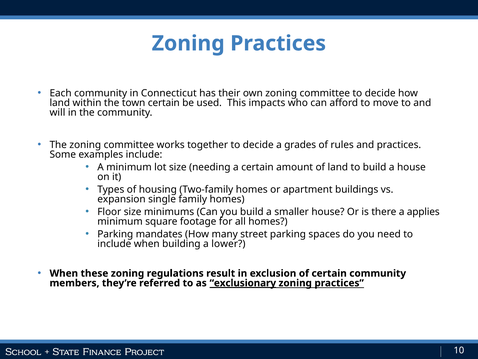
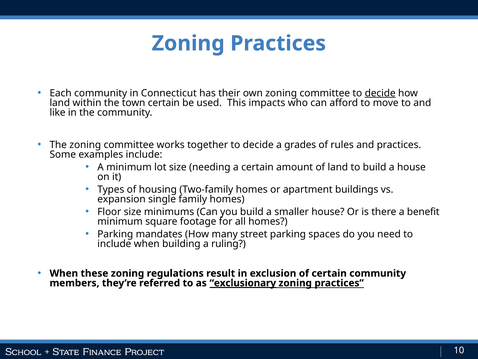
decide underline: none -> present (380, 93)
will: will -> like (58, 112)
applies: applies -> benefit (423, 212)
lower: lower -> ruling (229, 244)
